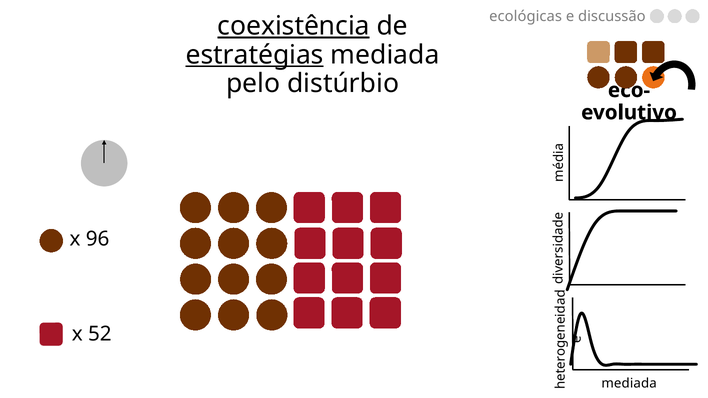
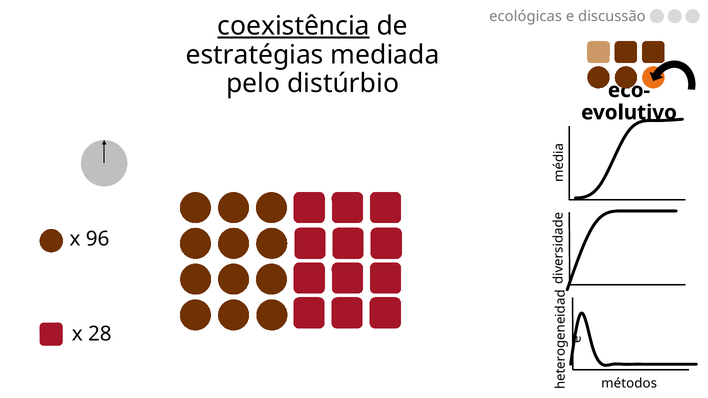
estratégias underline: present -> none (255, 55)
52: 52 -> 28 (100, 334)
mediada: mediada -> métodos (629, 383)
